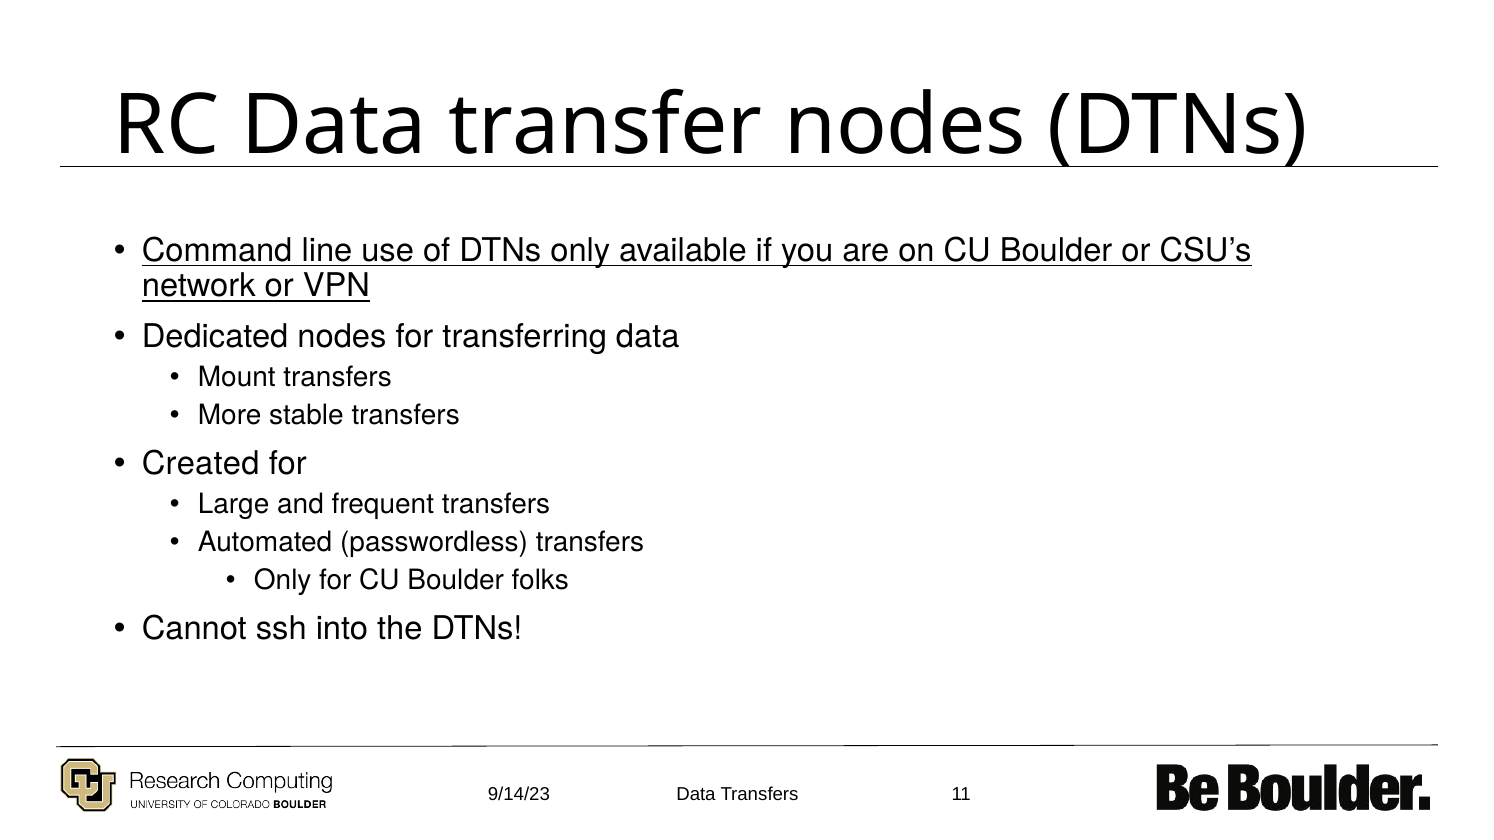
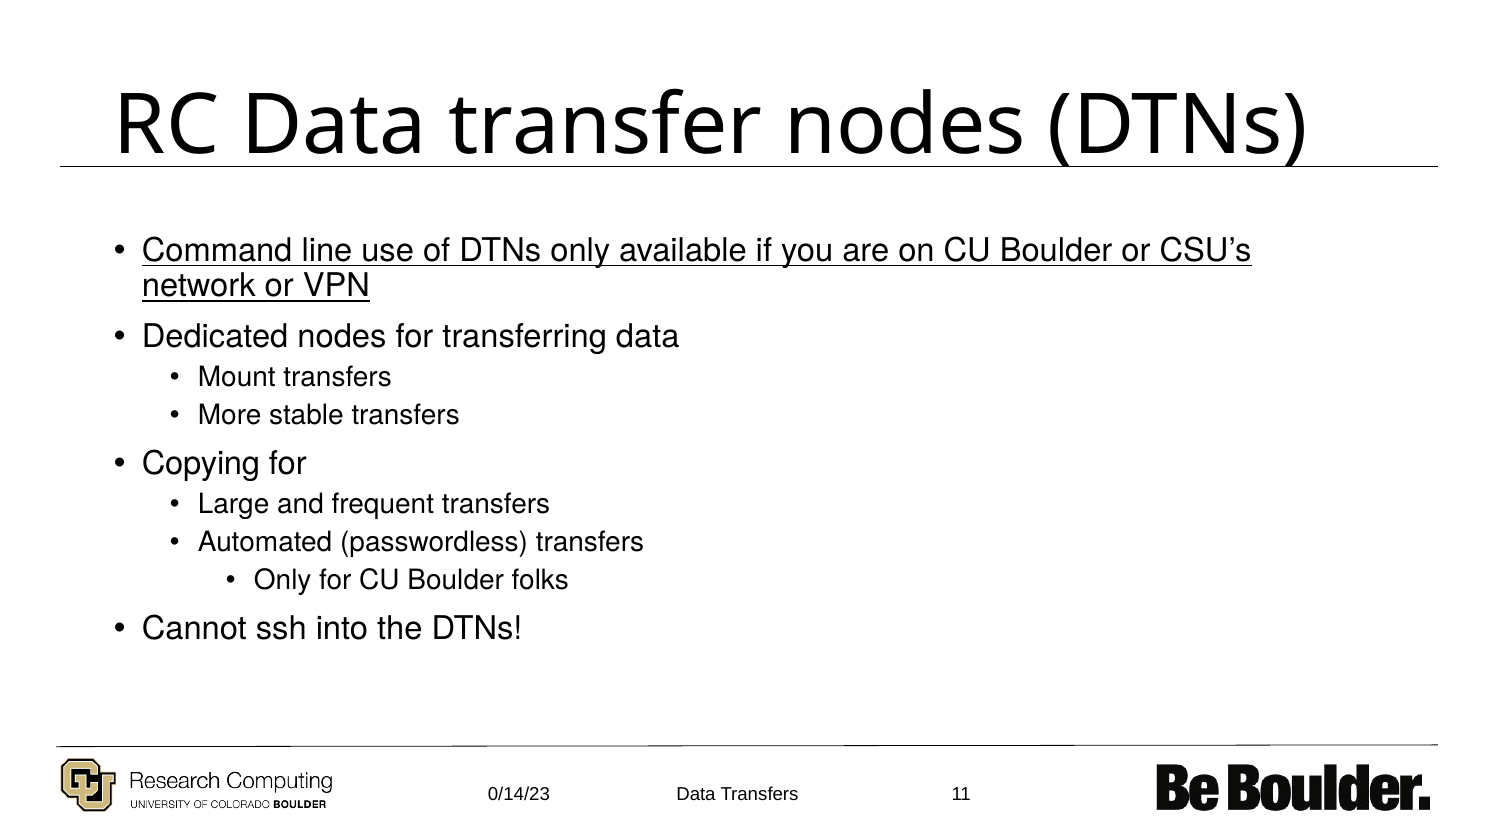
Created: Created -> Copying (201, 464)
9/14/23: 9/14/23 -> 0/14/23 (519, 795)
